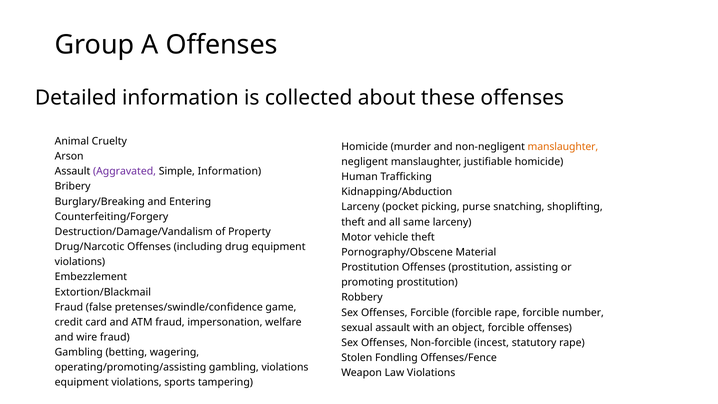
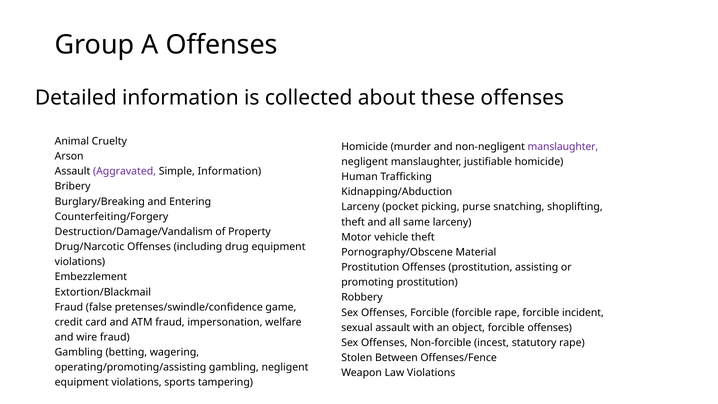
manslaughter colour: orange -> purple (563, 147)
number: number -> incident (583, 312)
Fondling: Fondling -> Between (396, 358)
gambling violations: violations -> negligent (285, 367)
